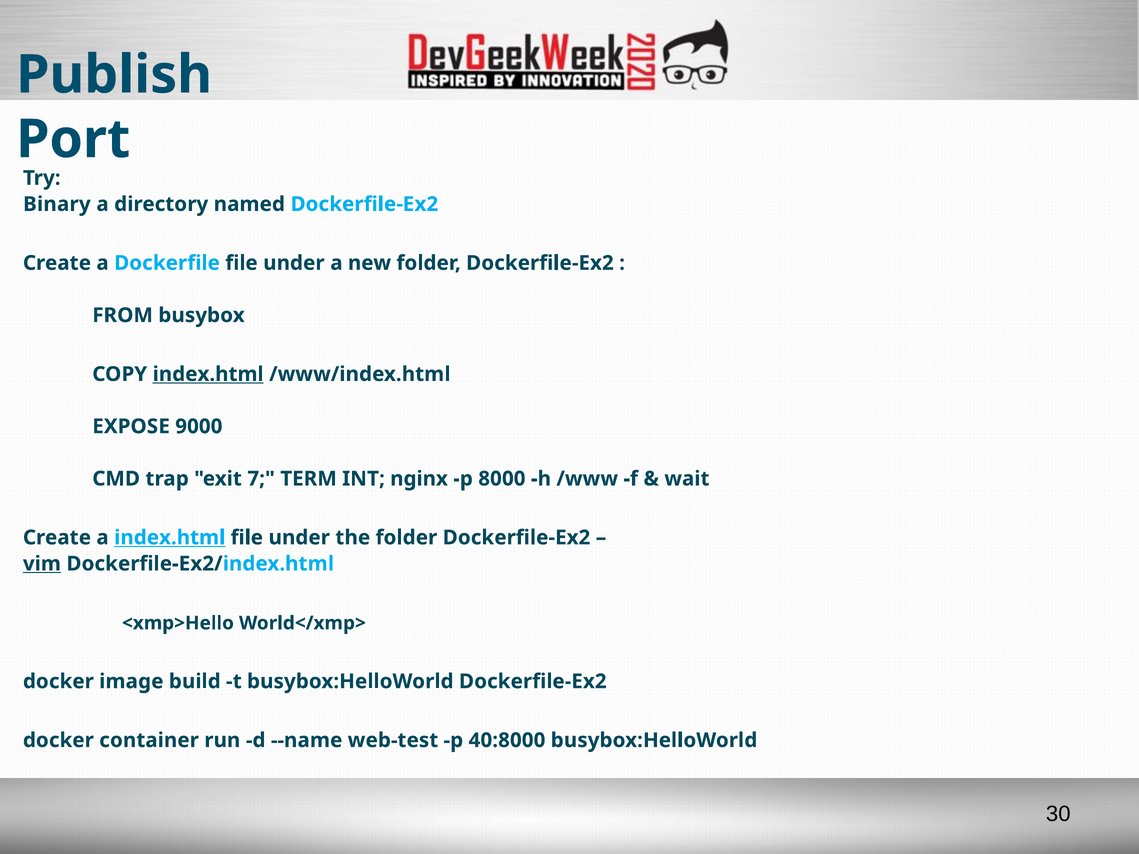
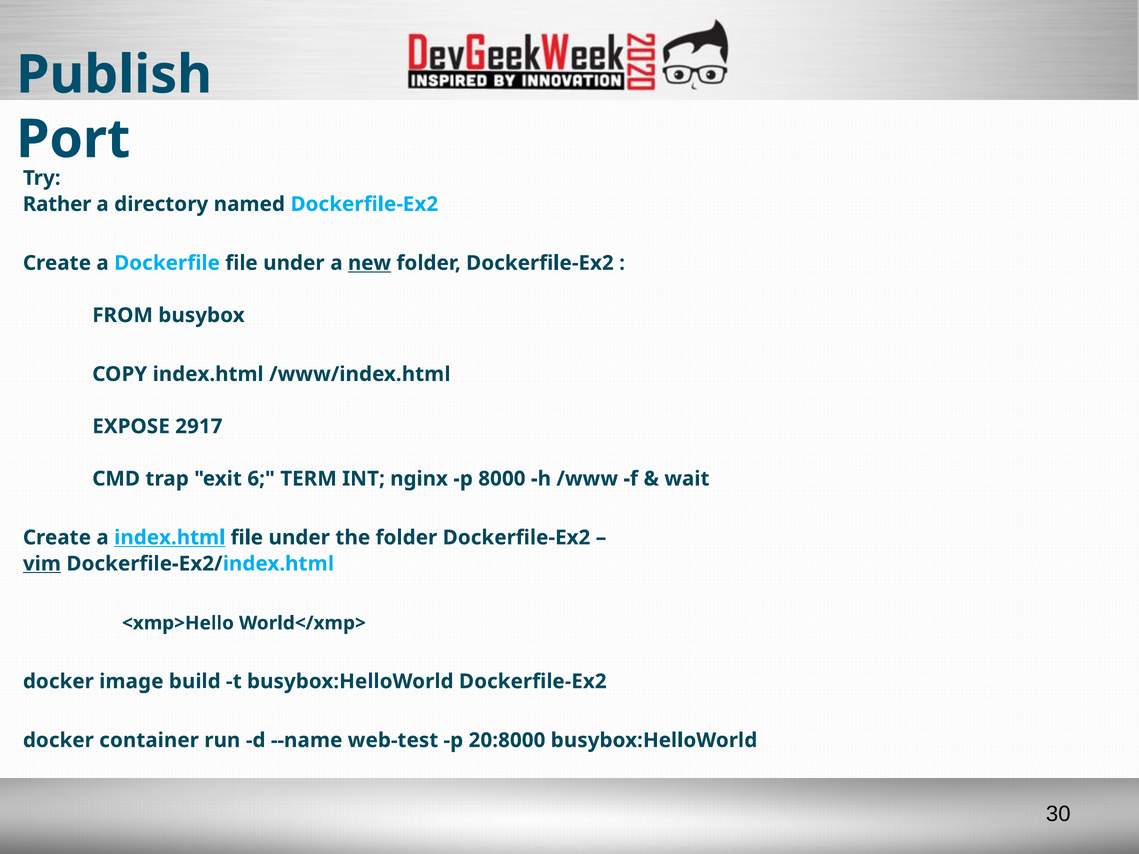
Binary: Binary -> Rather (57, 204)
new underline: none -> present (369, 263)
index.html underline: present -> none (208, 374)
9000: 9000 -> 2917 (199, 427)
7: 7 -> 6 (261, 479)
40:8000: 40:8000 -> 20:8000 (507, 741)
